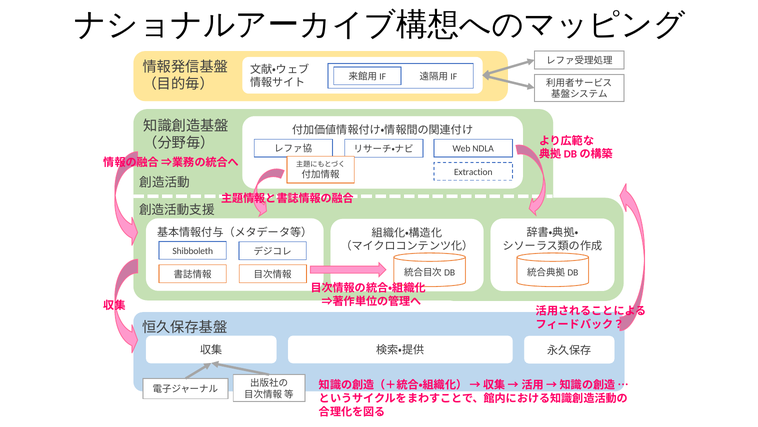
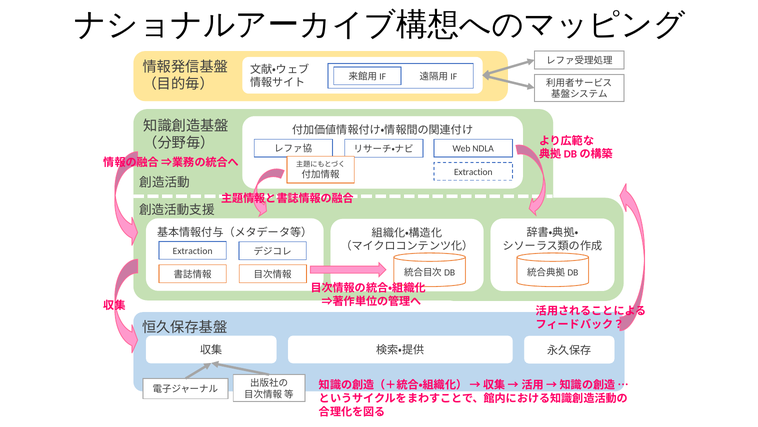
Shibboleth: Shibboleth -> Extraction (193, 251)
